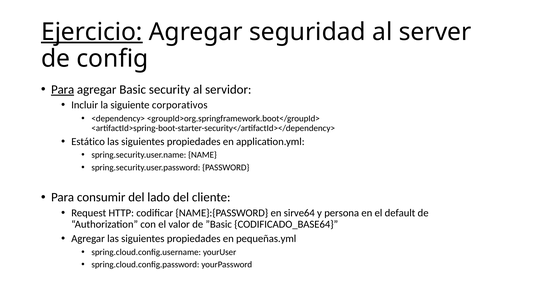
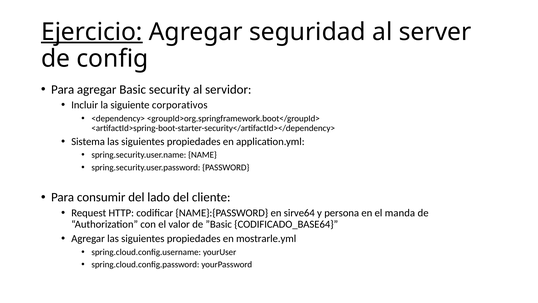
Para underline: present -> none (63, 89)
Estático: Estático -> Sistema (88, 141)
default: default -> manda (400, 213)
pequeñas.yml: pequeñas.yml -> mostrarle.yml (266, 238)
